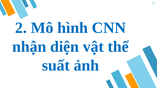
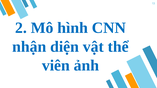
suất: suất -> viên (56, 66)
